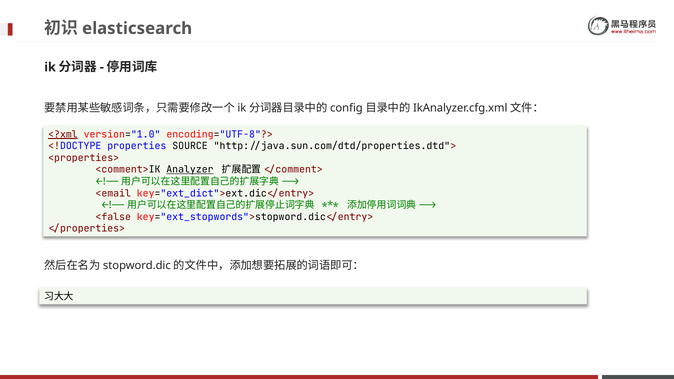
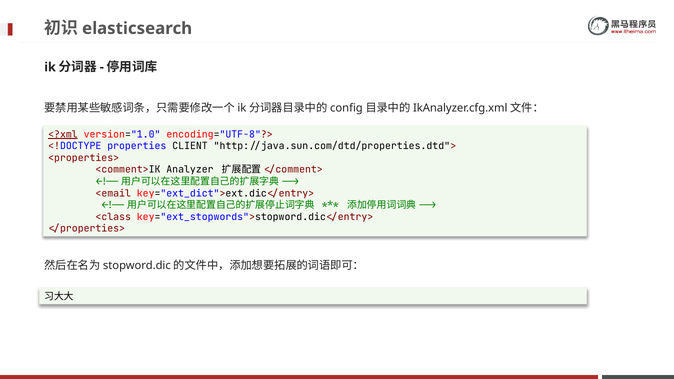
SOURCE: SOURCE -> CLIENT (190, 146)
Analyzer underline: present -> none (190, 170)
<false: <false -> <class (113, 217)
